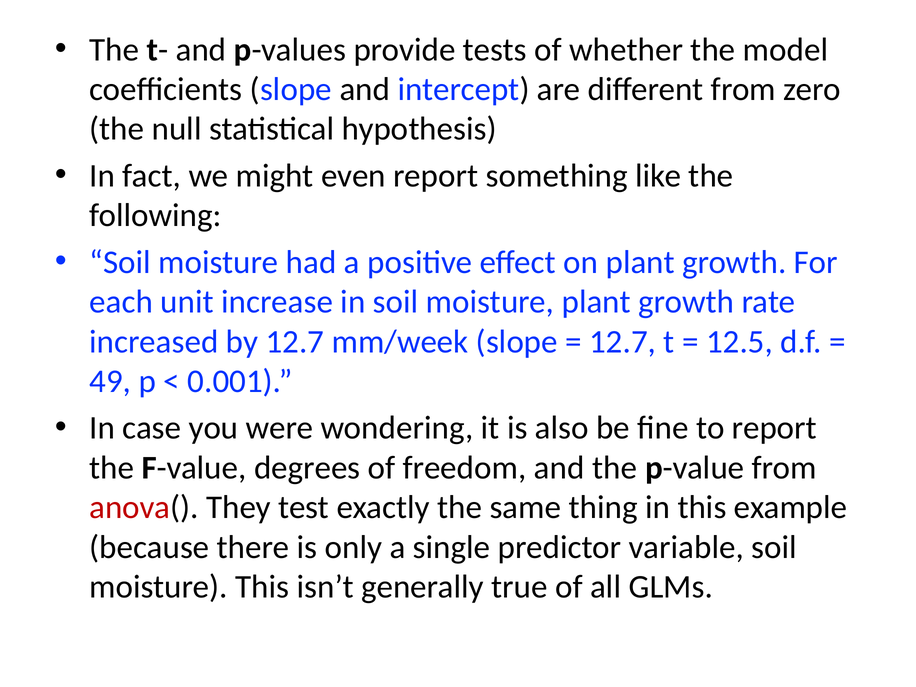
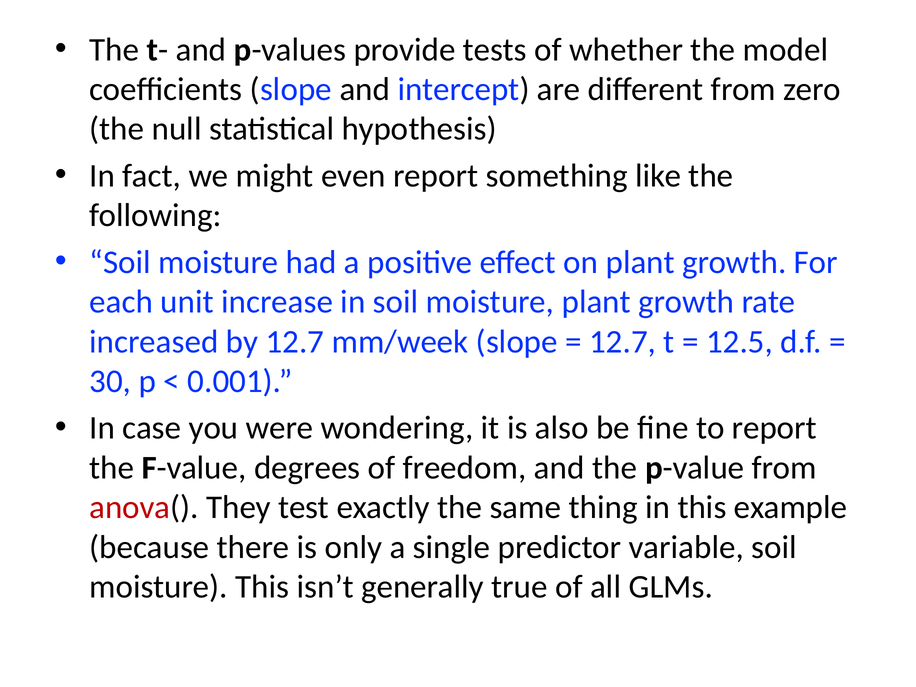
49: 49 -> 30 (110, 381)
